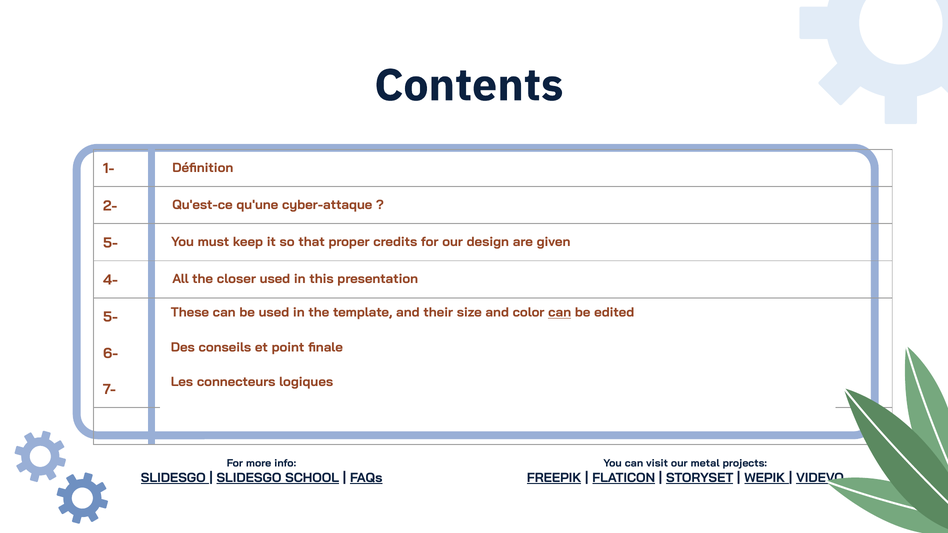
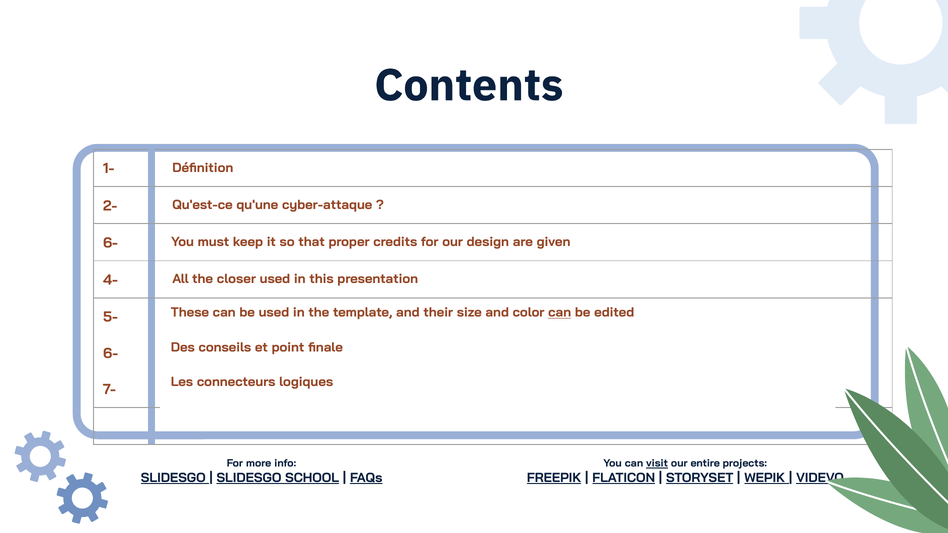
5-: 5- -> 6- (111, 243)
visit underline: none -> present (657, 464)
metal: metal -> entire (705, 464)
